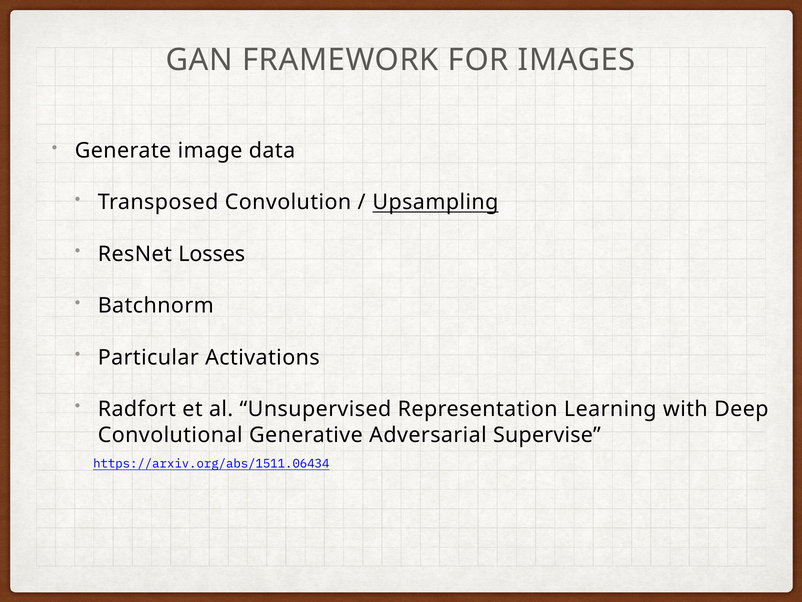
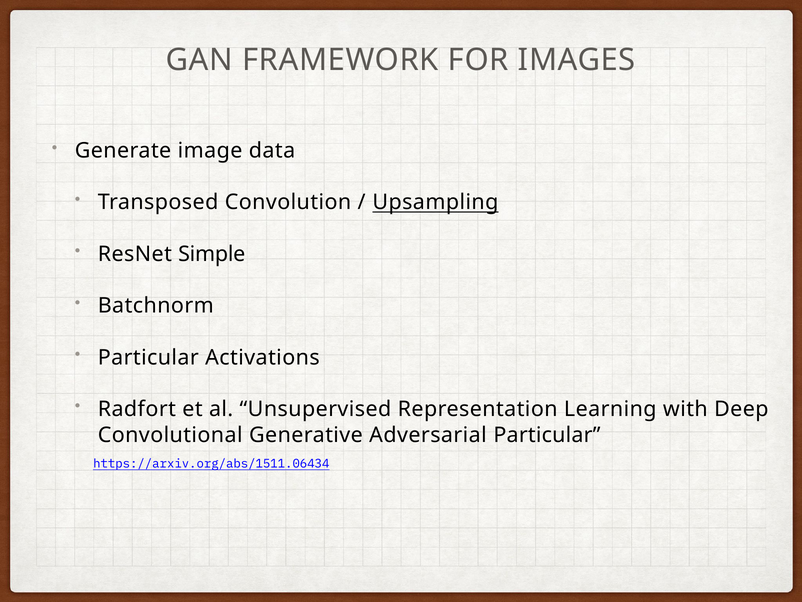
Losses: Losses -> Simple (212, 254)
Adversarial Supervise: Supervise -> Particular (547, 435)
